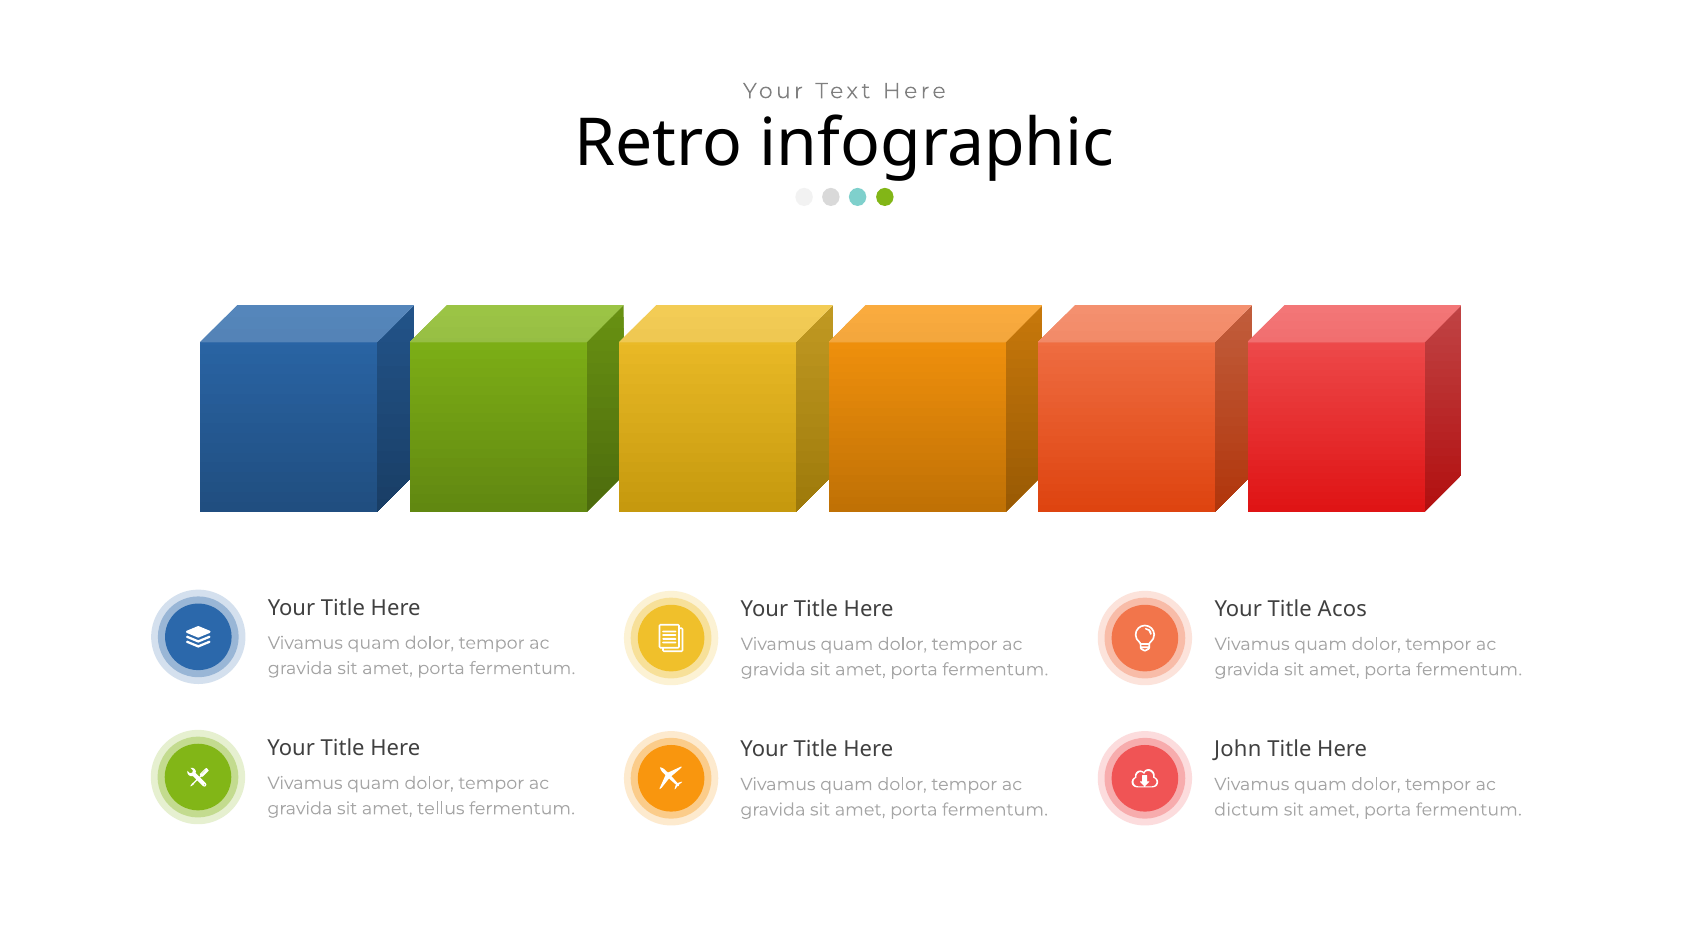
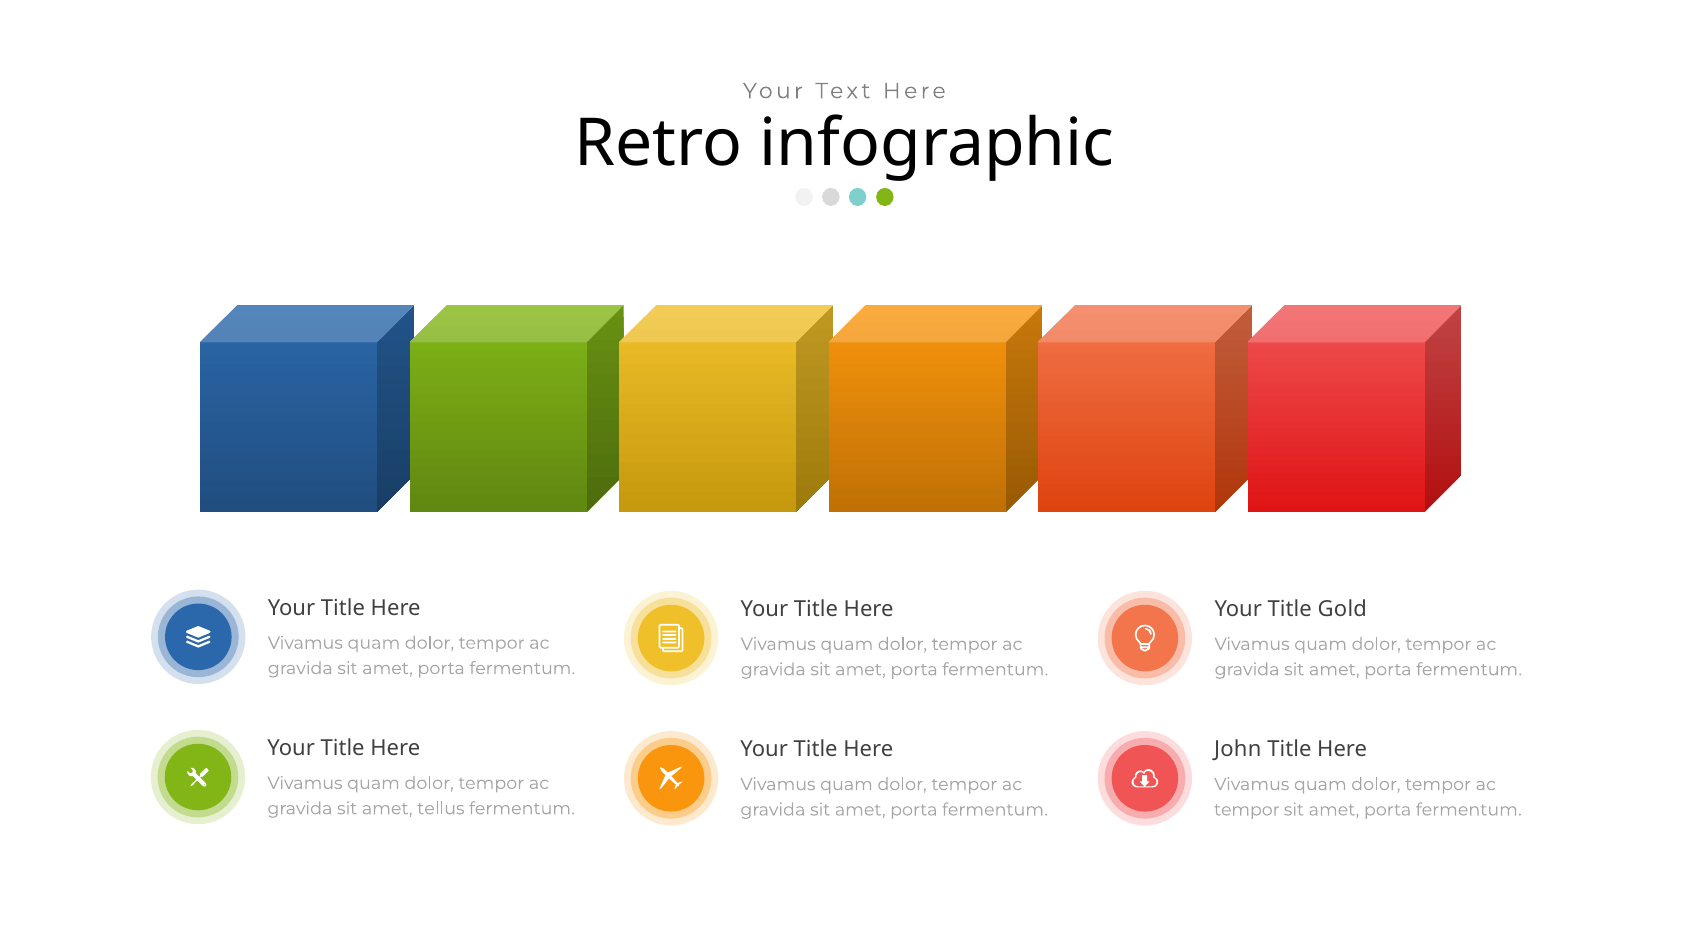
Acos: Acos -> Gold (1342, 609)
dictum: dictum -> tempor (1247, 809)
